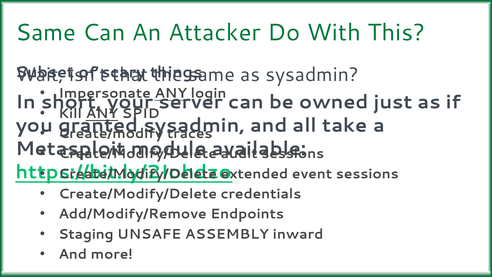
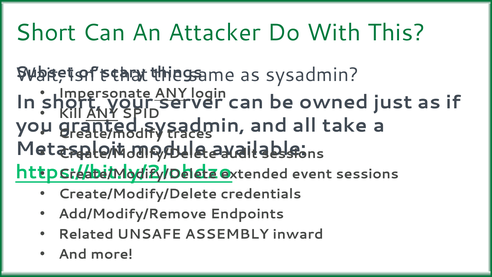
Same: Same -> Short (46, 32)
Staging: Staging -> Related (86, 234)
